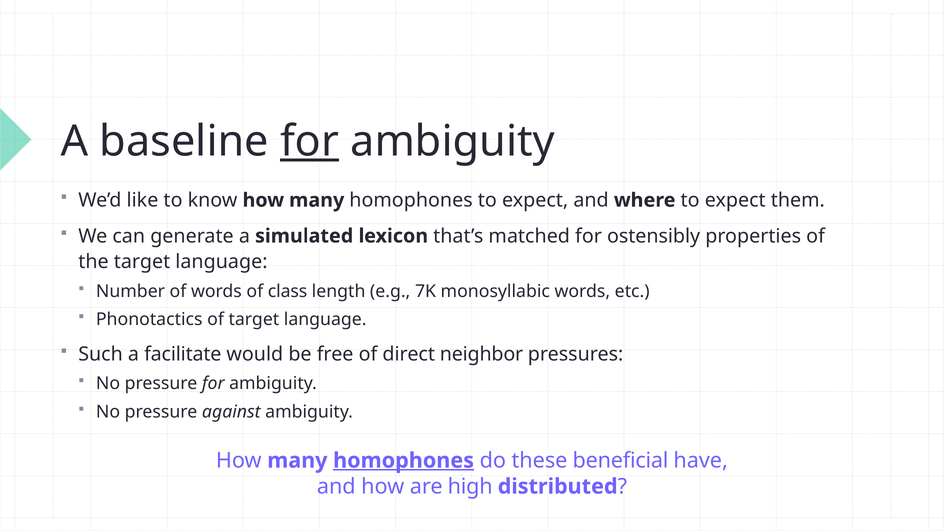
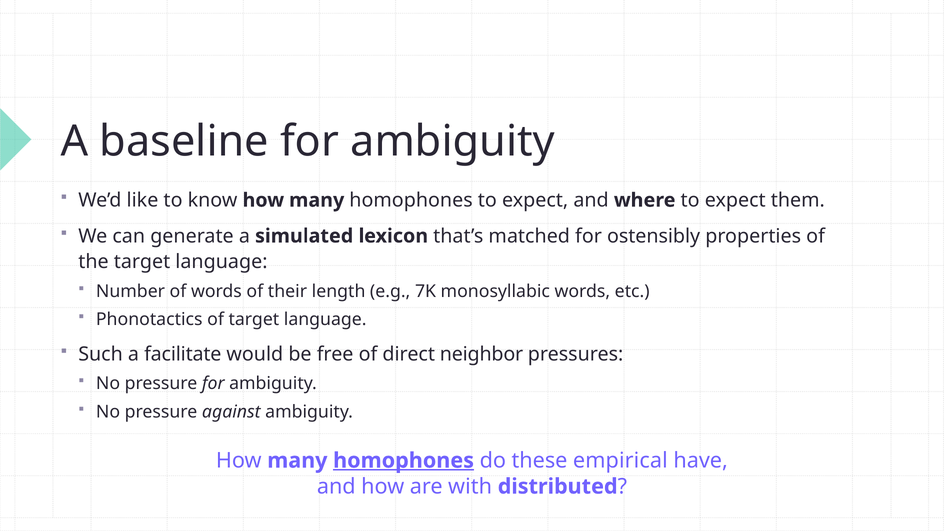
for underline: present -> none (310, 141)
class: class -> their (287, 291)
beneficial: beneficial -> empirical (620, 461)
high: high -> with (470, 487)
